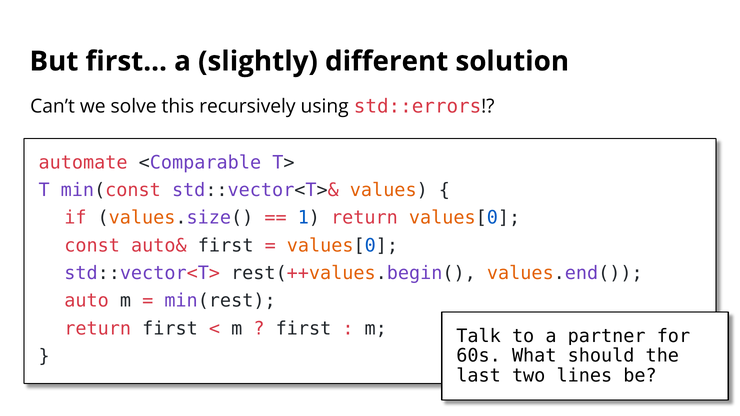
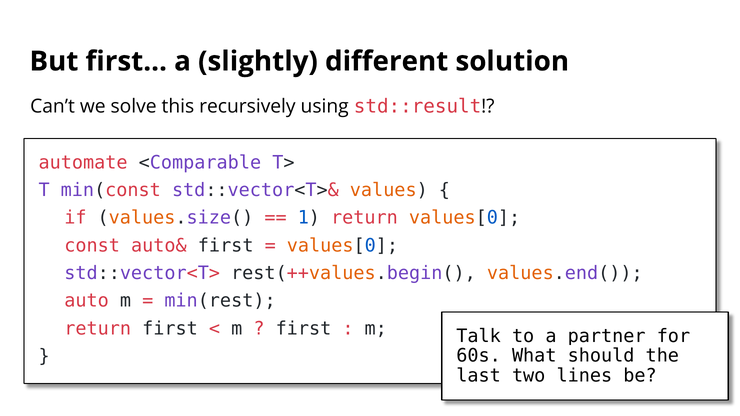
std::errors: std::errors -> std::result (418, 107)
